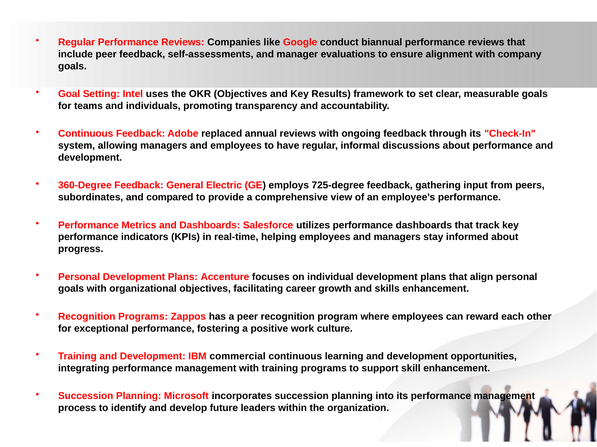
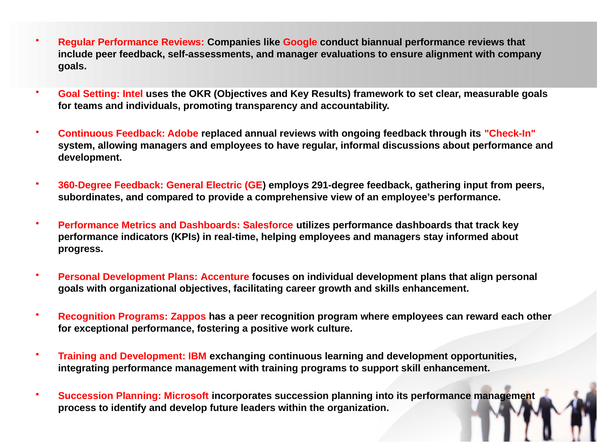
725-degree: 725-degree -> 291-degree (338, 186)
commercial: commercial -> exchanging (238, 357)
